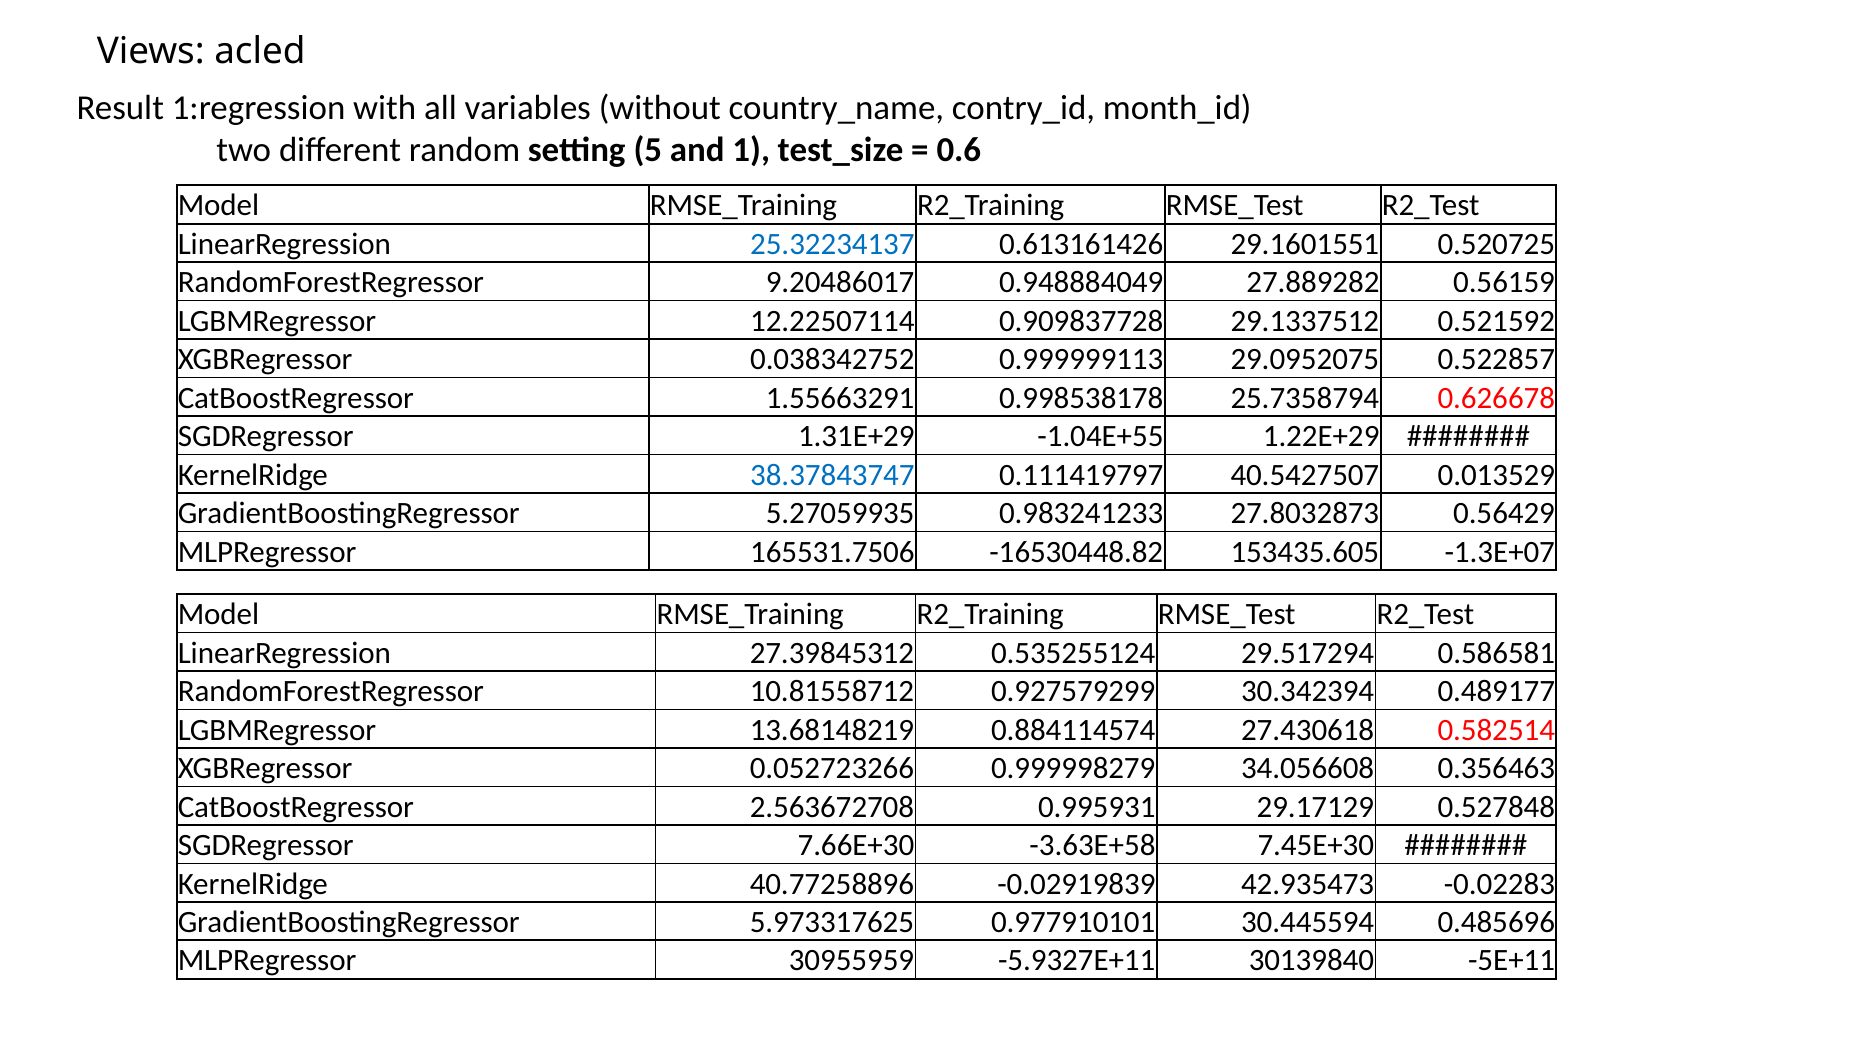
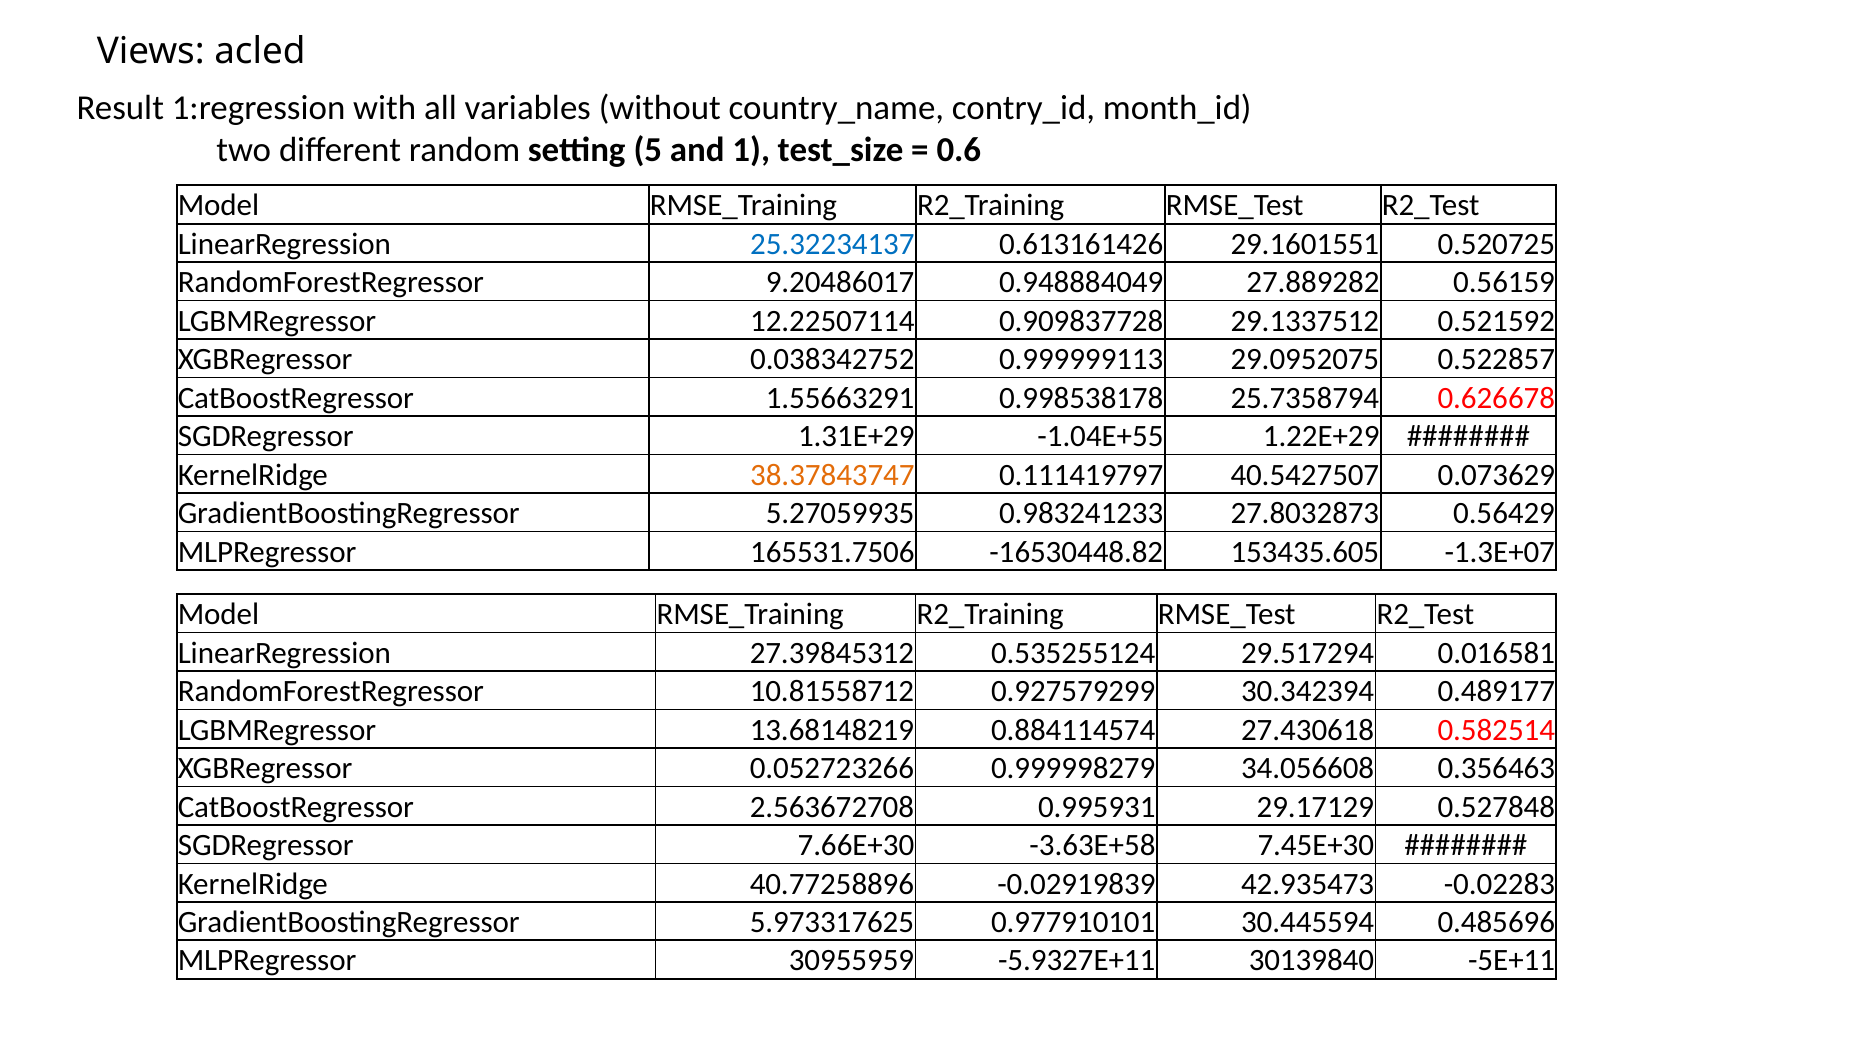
38.37843747 colour: blue -> orange (832, 475)
0.013529: 0.013529 -> 0.073629 (1496, 475)
0.586581: 0.586581 -> 0.016581 (1496, 653)
